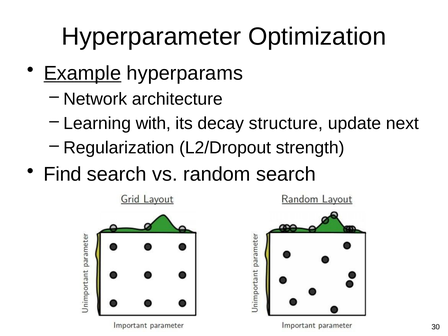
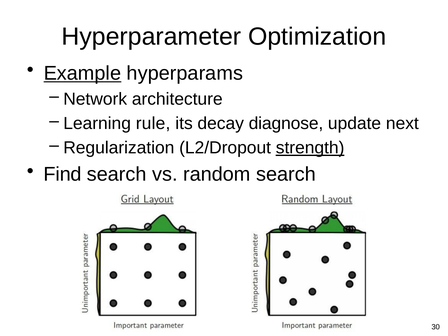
with: with -> rule (153, 123)
structure: structure -> diagnose (286, 123)
strength underline: none -> present (310, 148)
